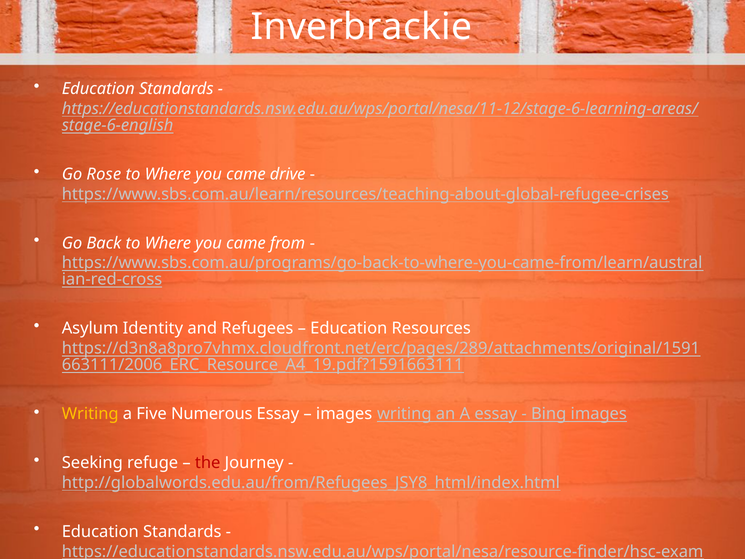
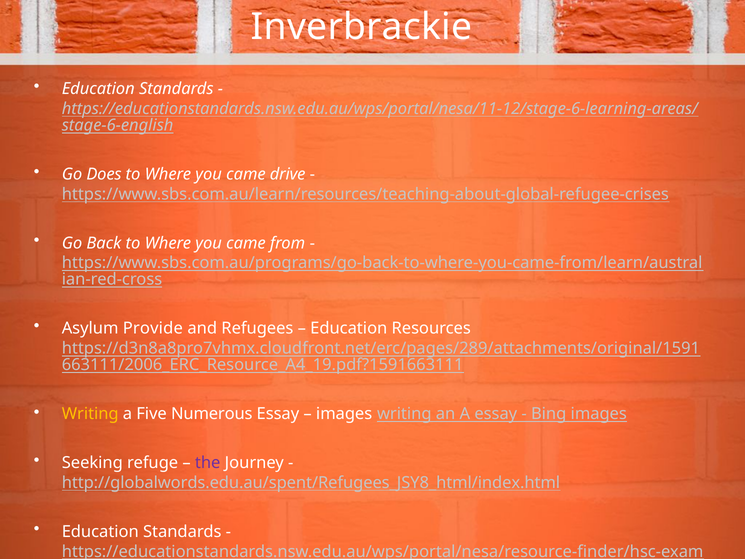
Rose: Rose -> Does (104, 174)
Identity: Identity -> Provide (153, 328)
the colour: red -> purple (208, 463)
http://globalwords.edu.au/from/Refugees_JSY8_html/index.html: http://globalwords.edu.au/from/Refugees_JSY8_html/index.html -> http://globalwords.edu.au/spent/Refugees_JSY8_html/index.html (311, 483)
